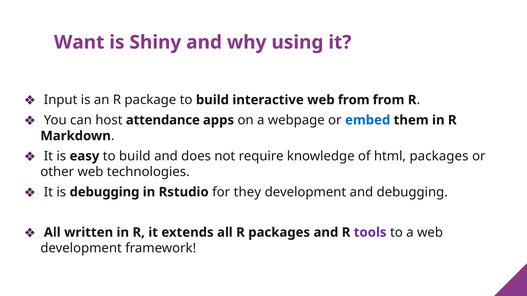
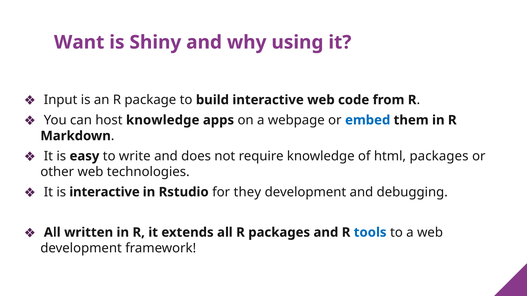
web from: from -> code (354, 100)
host attendance: attendance -> knowledge (163, 120)
easy to build: build -> write (135, 156)
is debugging: debugging -> interactive (104, 192)
tools colour: purple -> blue (370, 233)
